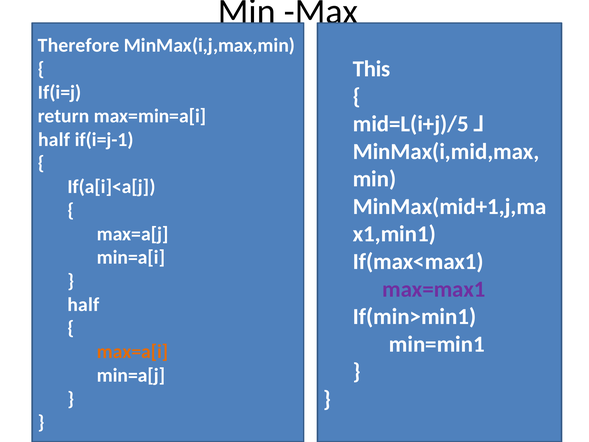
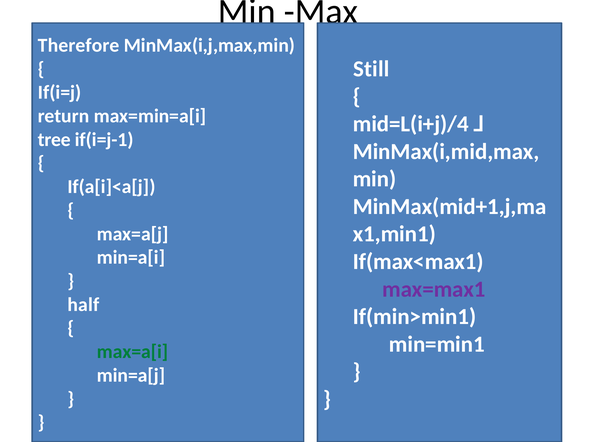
This: This -> Still (371, 69)
mid=L(i+j)/5: mid=L(i+j)/5 -> mid=L(i+j)/4 (411, 124)
half: half -> tree (54, 139)
max=a[i colour: orange -> green (133, 352)
